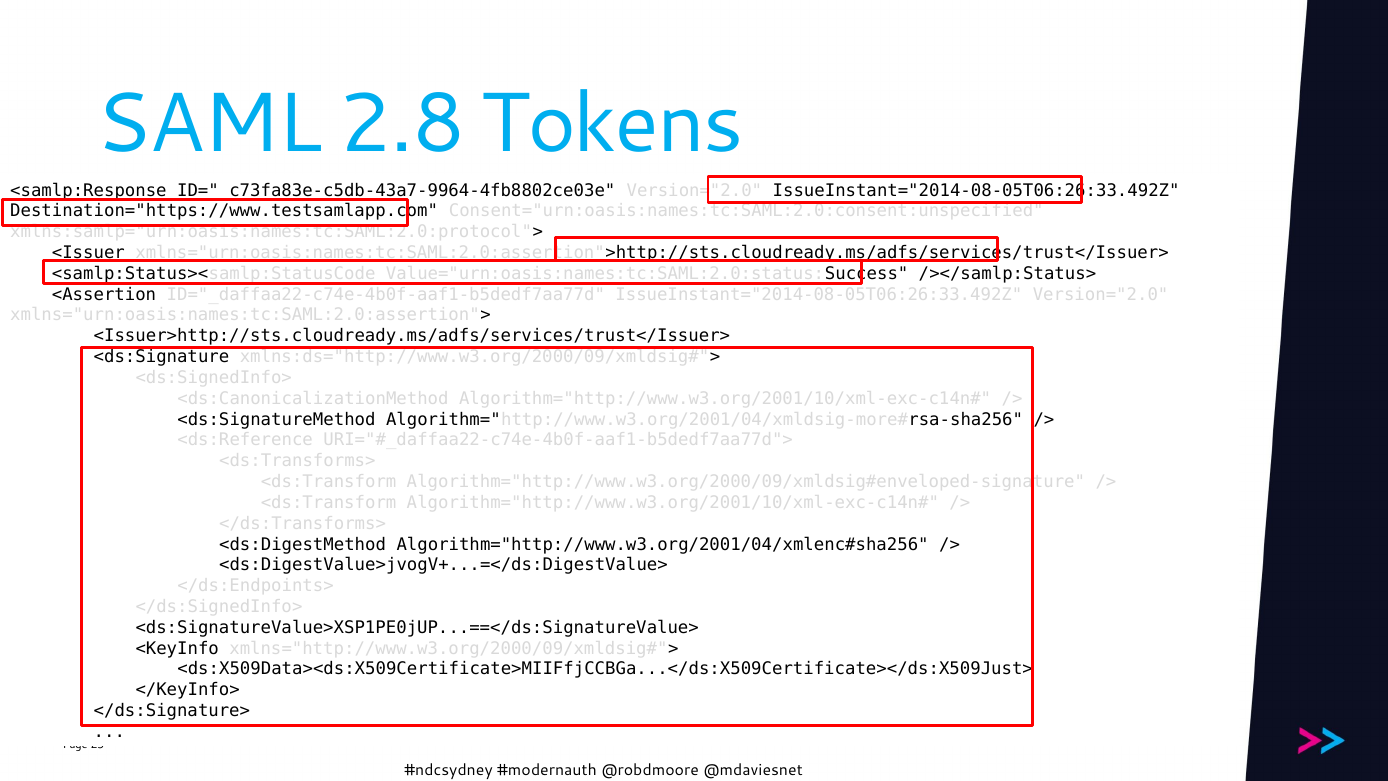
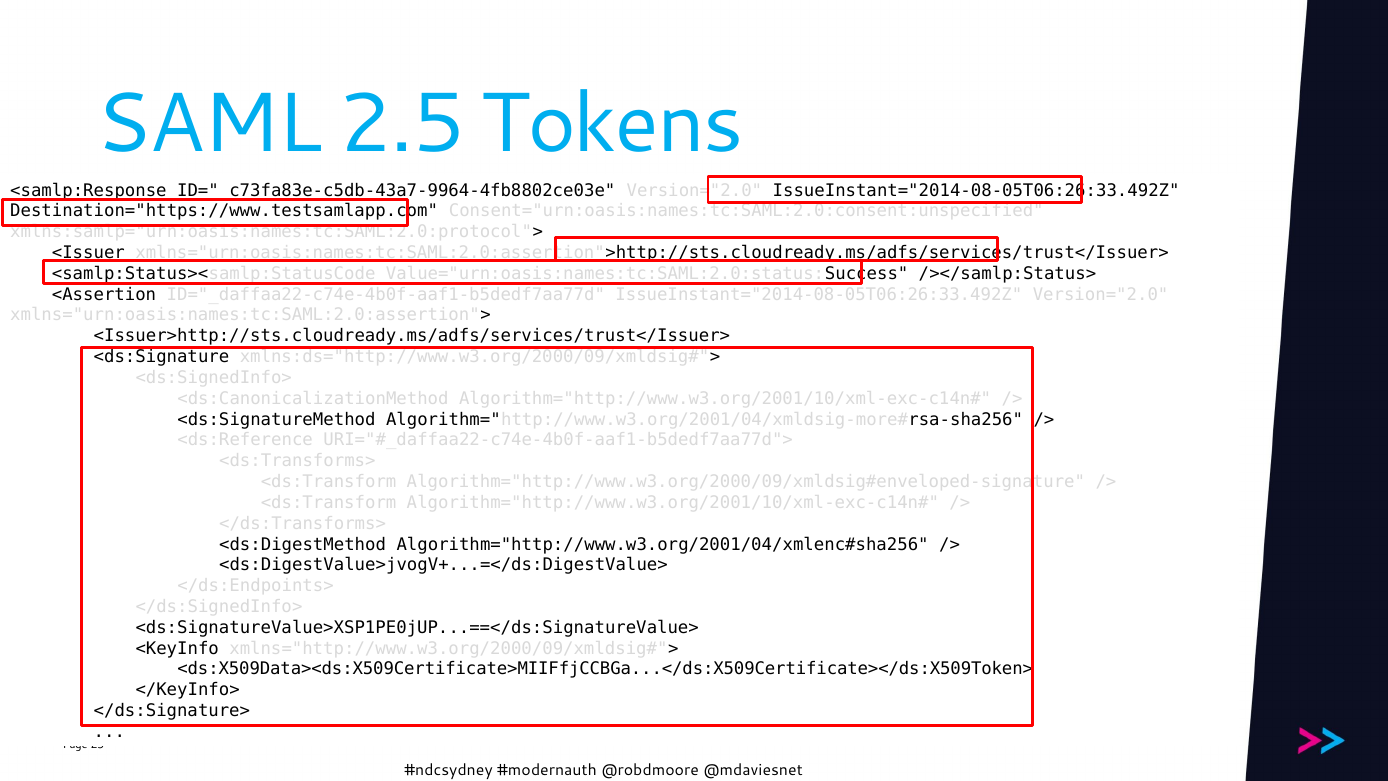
2.8: 2.8 -> 2.5 (402, 124)
<ds:X509Data><ds:X509Certificate>MIIFfjCCBGa...</ds:X509Certificate></ds:X509Just>: <ds:X509Data><ds:X509Certificate>MIIFfjCCBGa...</ds:X509Certificate></ds:X509Just> -> <ds:X509Data><ds:X509Certificate>MIIFfjCCBGa...</ds:X509Certificate></ds:X509Token> (605, 669)
